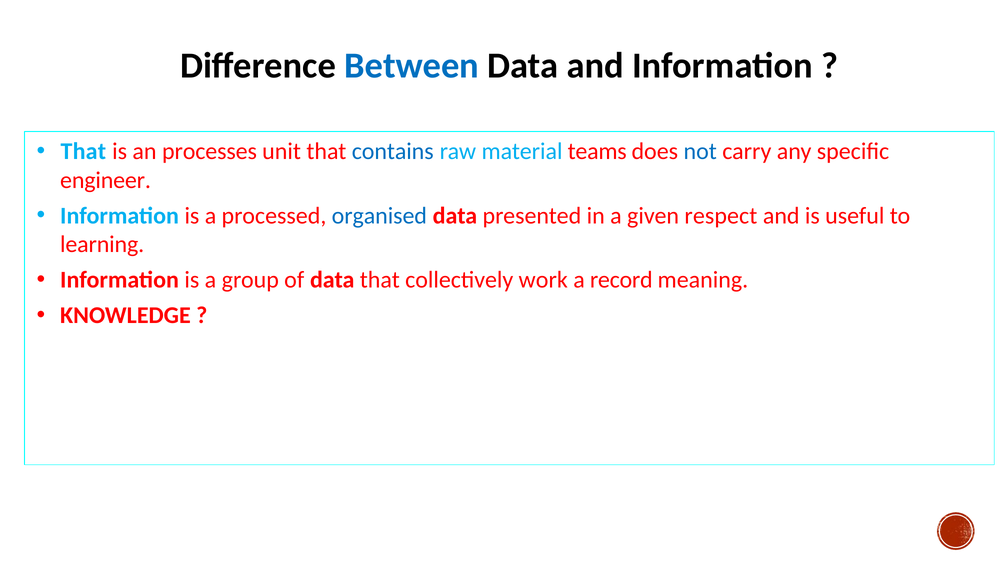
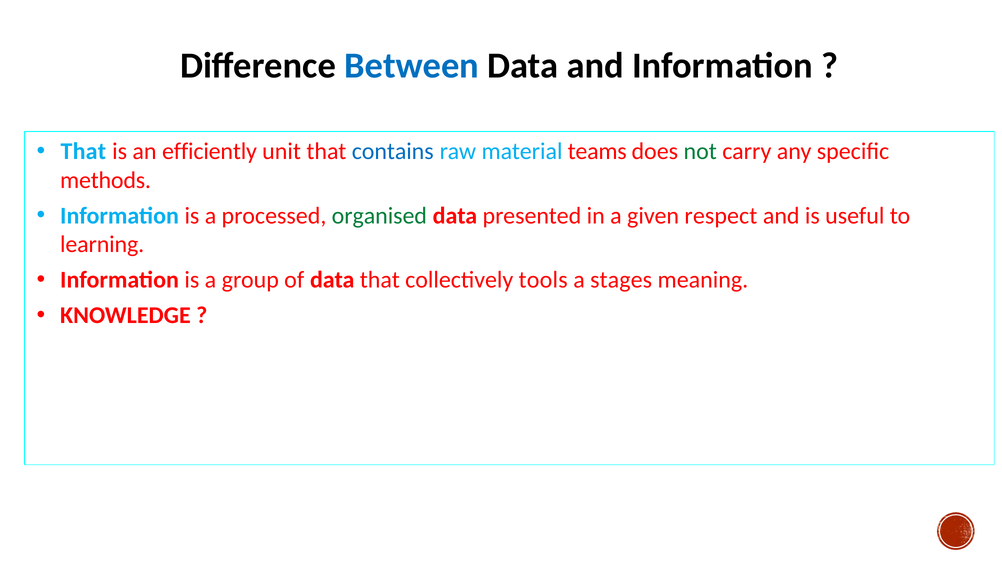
processes: processes -> efficiently (209, 151)
not colour: blue -> green (700, 151)
engineer: engineer -> methods (106, 180)
organised colour: blue -> green (379, 216)
work: work -> tools (543, 280)
record: record -> stages (621, 280)
